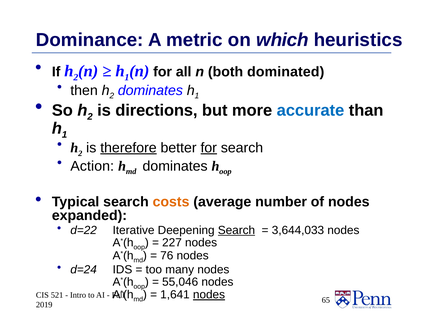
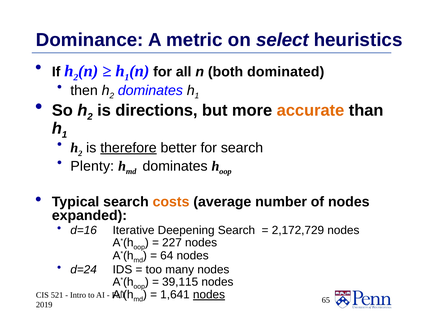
which: which -> select (282, 40)
accurate colour: blue -> orange (310, 110)
for underline: present -> none (209, 148)
Action: Action -> Plenty (92, 166)
d=22: d=22 -> d=16 (84, 230)
Search underline: present -> none (236, 230)
3,644,033: 3,644,033 -> 2,172,729 (298, 230)
76: 76 -> 64 (167, 256)
55,046: 55,046 -> 39,115 (180, 282)
